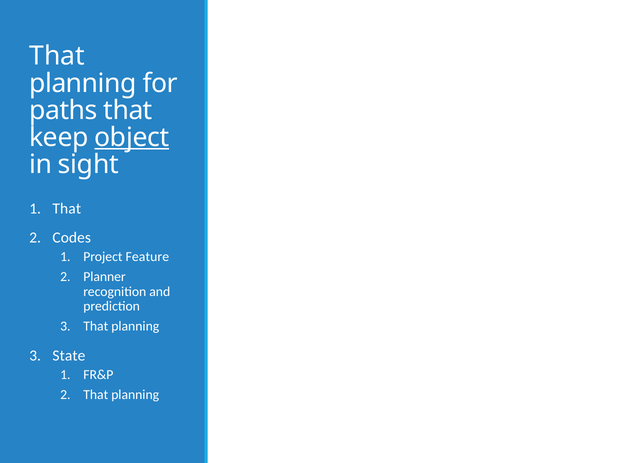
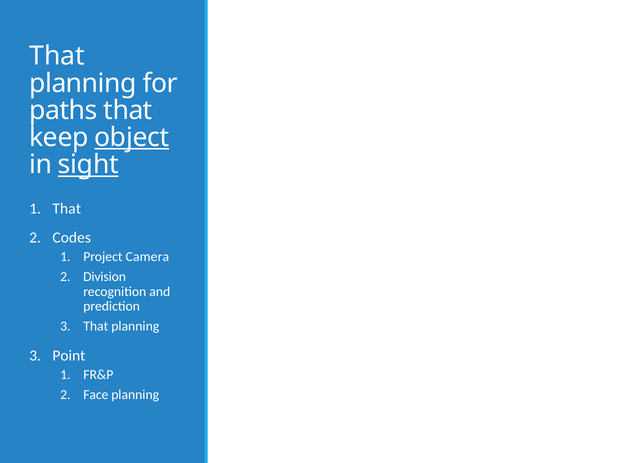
sight underline: none -> present (88, 165)
Feature: Feature -> Camera (147, 257)
Planner: Planner -> Division (105, 277)
State: State -> Point (69, 356)
That: That -> Face (96, 395)
